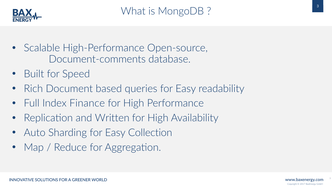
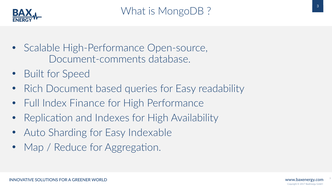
Written: Written -> Indexes (112, 118)
Collection: Collection -> Indexable (150, 132)
